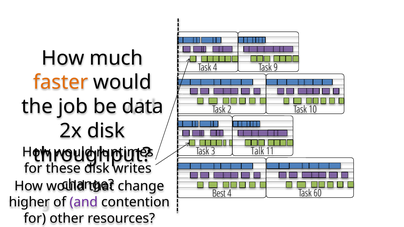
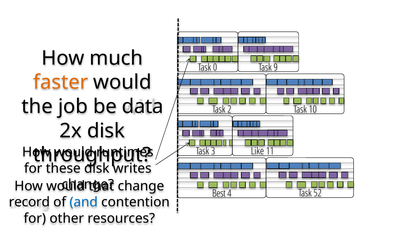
Task 4: 4 -> 0 (215, 68)
Talk: Talk -> Like (257, 151)
60: 60 -> 52 (318, 193)
higher: higher -> record (29, 202)
and colour: purple -> blue (84, 202)
